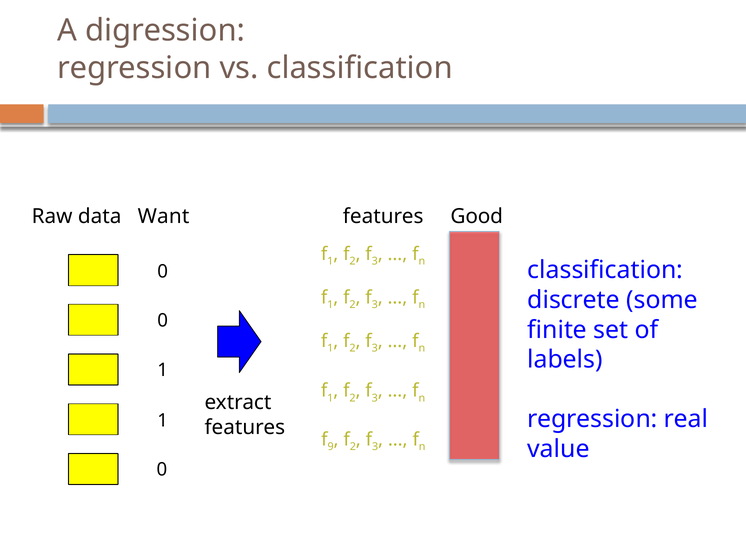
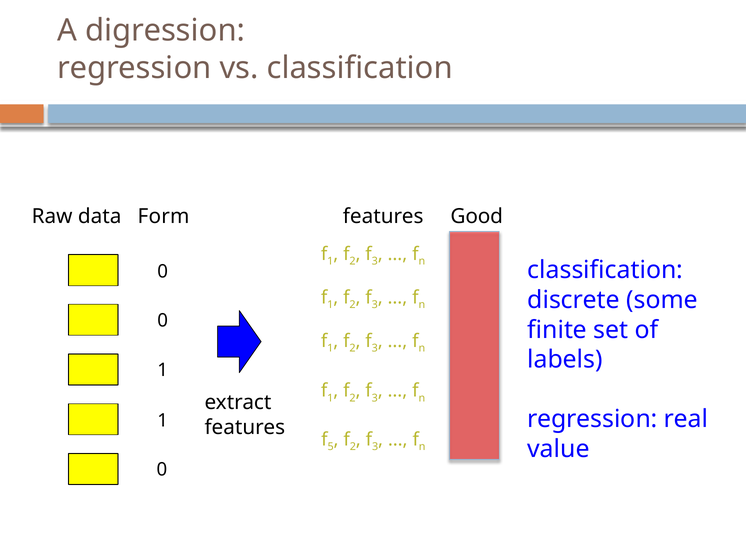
Want: Want -> Form (164, 216)
9: 9 -> 5 (331, 447)
